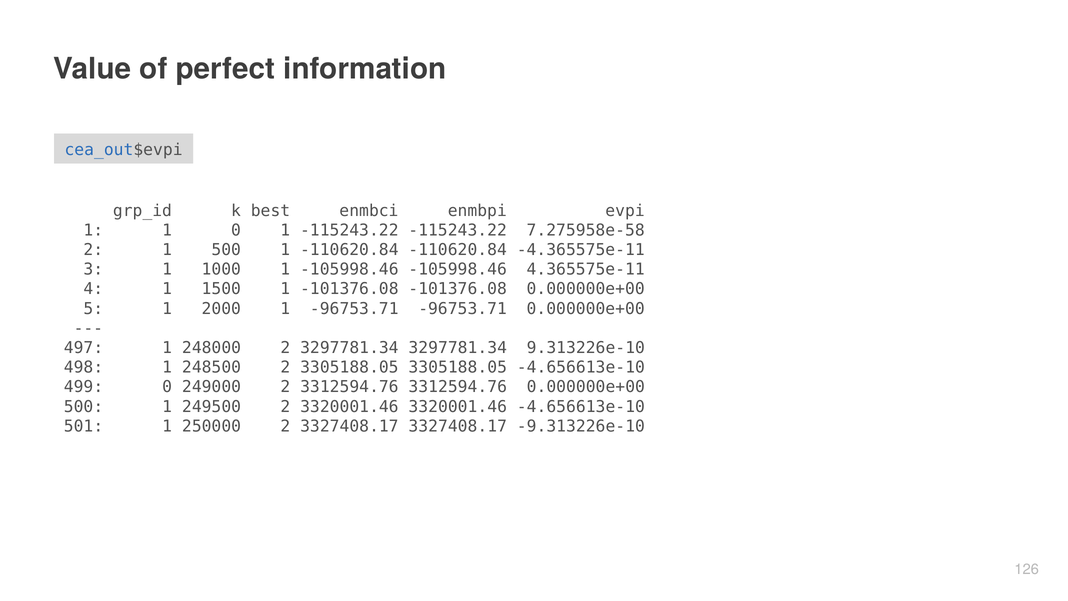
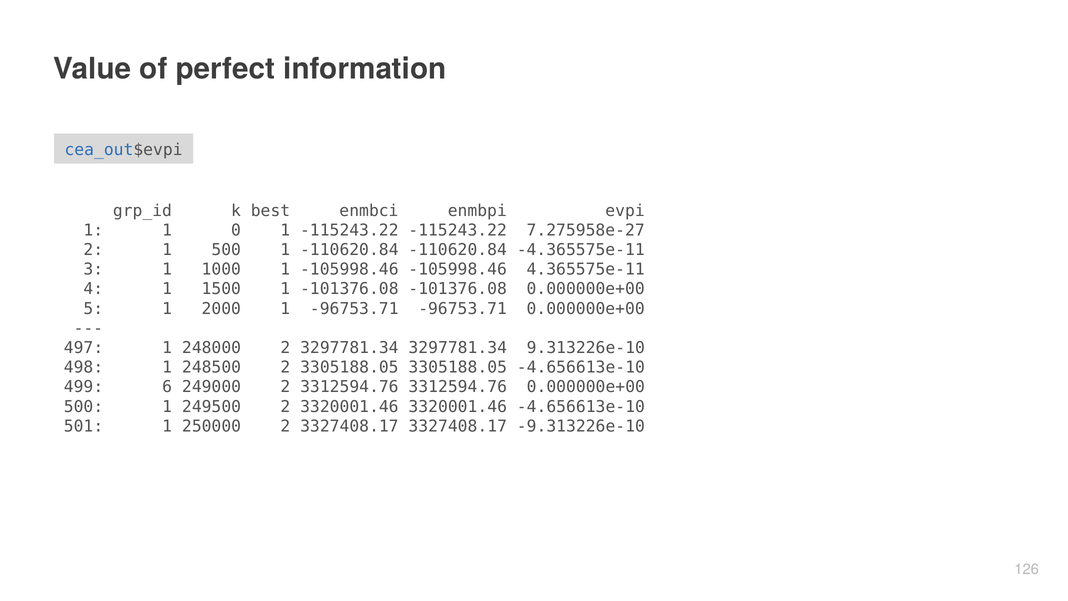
7.275958e-58: 7.275958e-58 -> 7.275958e-27 (586, 230)
499 0: 0 -> 6 (167, 387)
